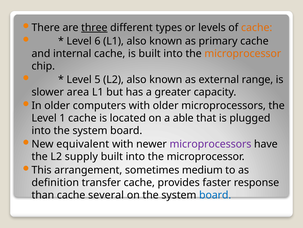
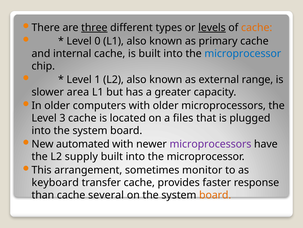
levels underline: none -> present (212, 28)
6: 6 -> 0 (97, 41)
microprocessor colour: orange -> blue (243, 53)
5: 5 -> 1 (97, 79)
1: 1 -> 3 (62, 118)
able: able -> files (183, 118)
equivalent: equivalent -> automated (83, 144)
medium: medium -> monitor (202, 170)
definition: definition -> keyboard (55, 182)
board colour: blue -> orange (215, 195)
